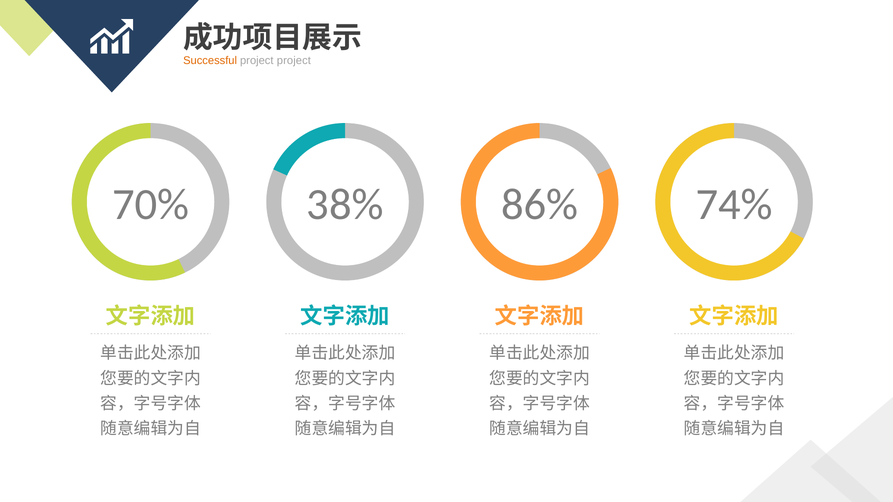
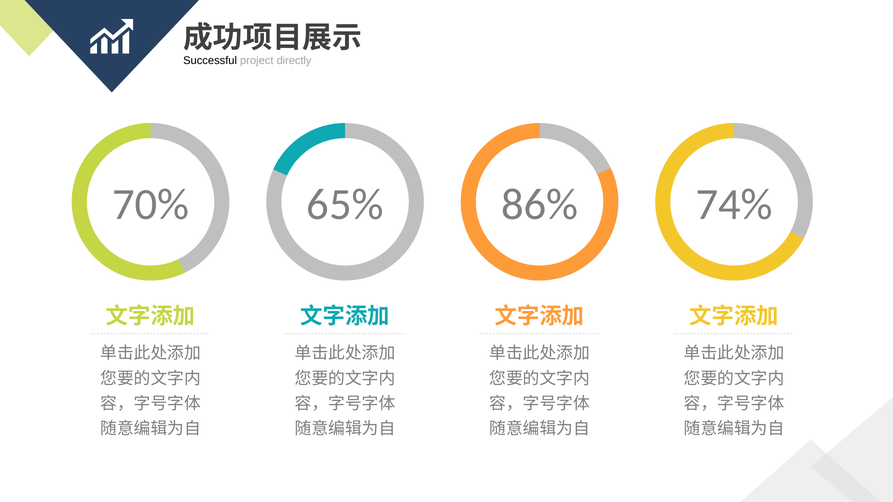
Successful colour: orange -> black (210, 61)
project project: project -> directly (294, 61)
38%: 38% -> 65% (345, 205)
